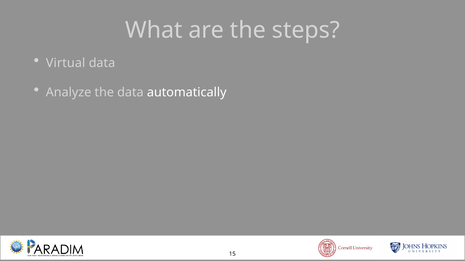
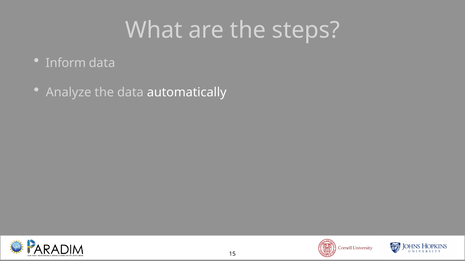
Virtual: Virtual -> Inform (66, 63)
